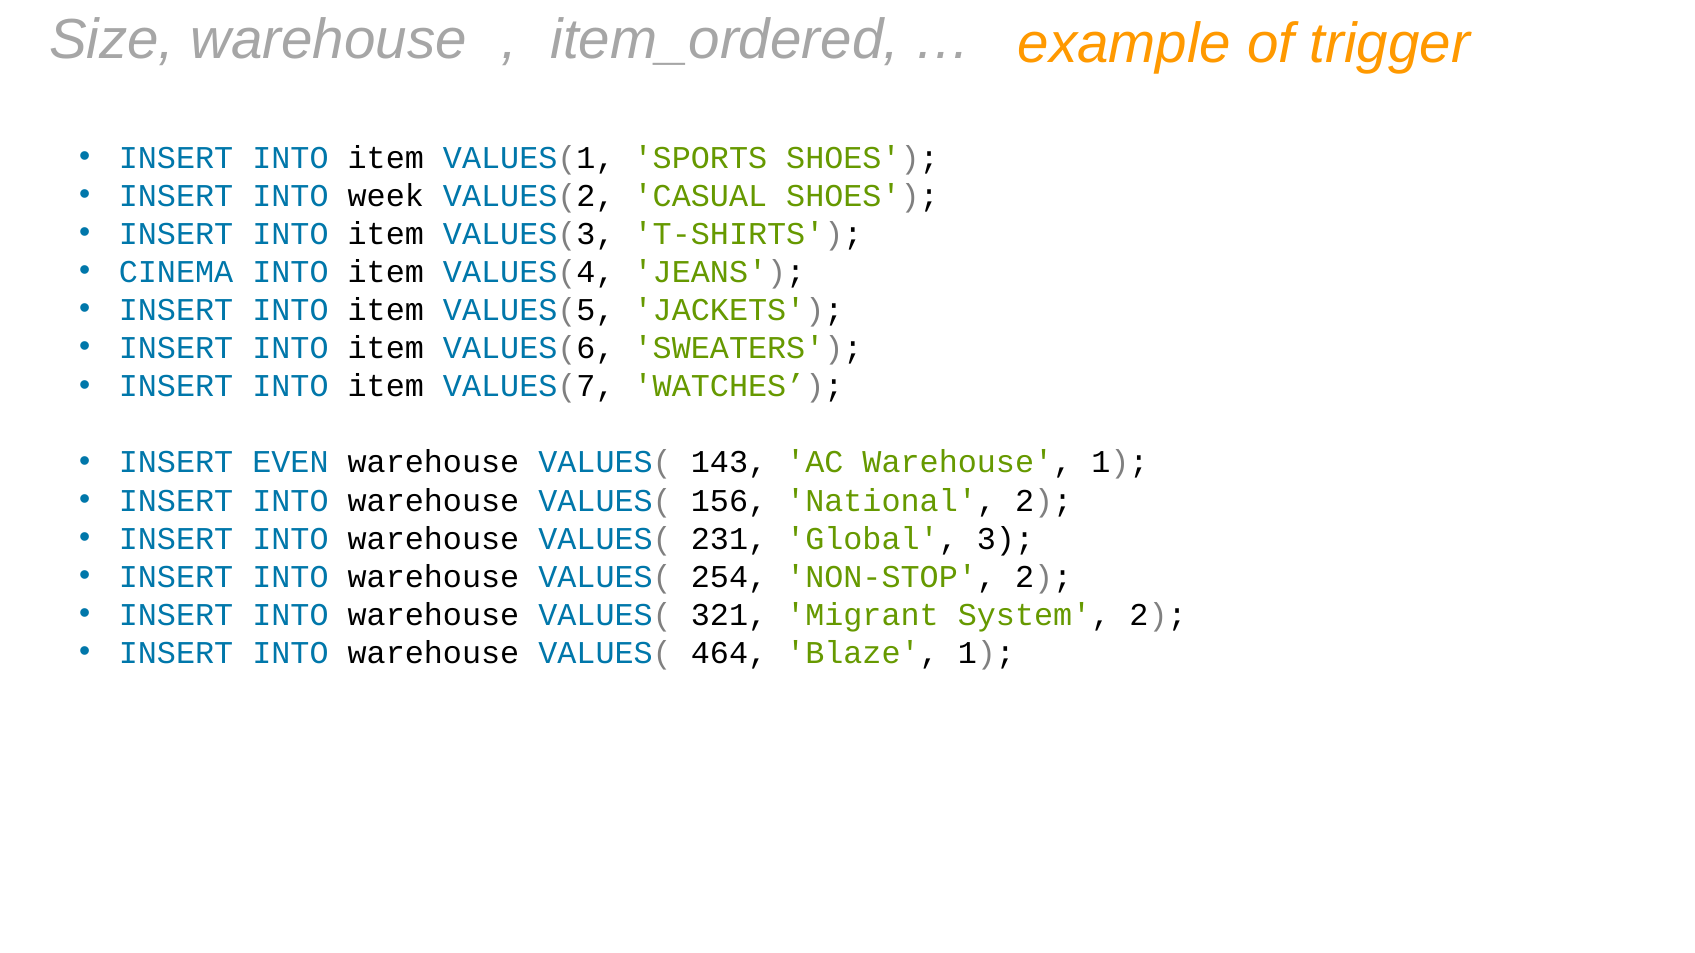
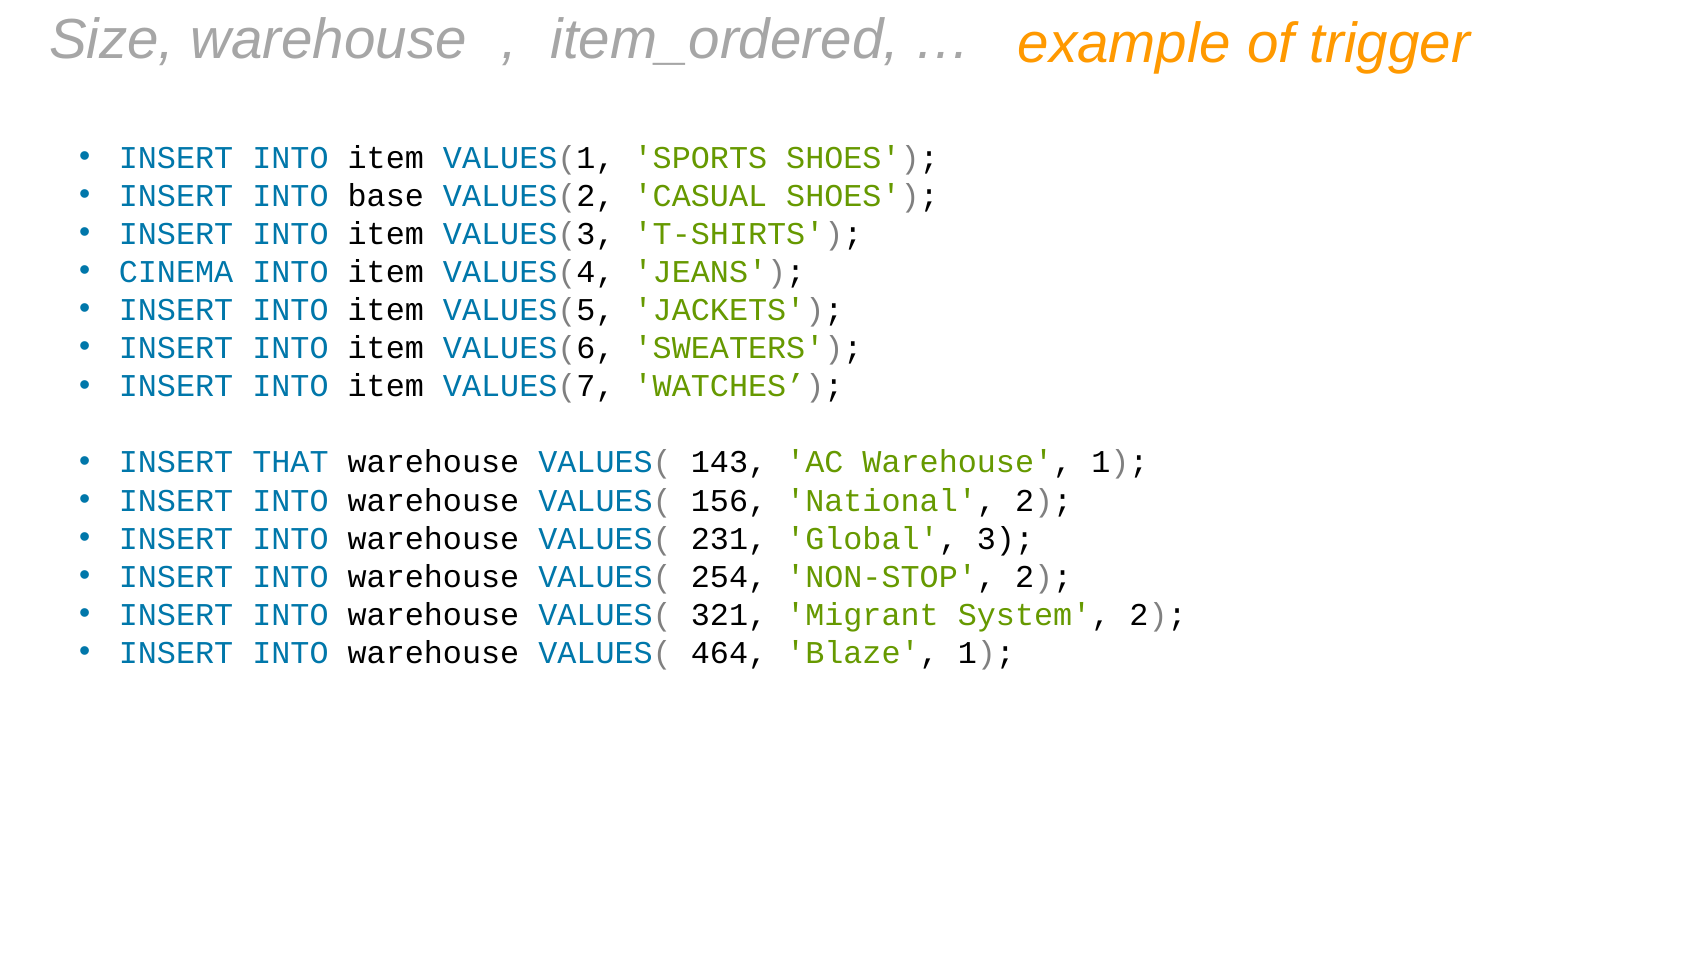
week: week -> base (386, 196)
EVEN: EVEN -> THAT (290, 463)
